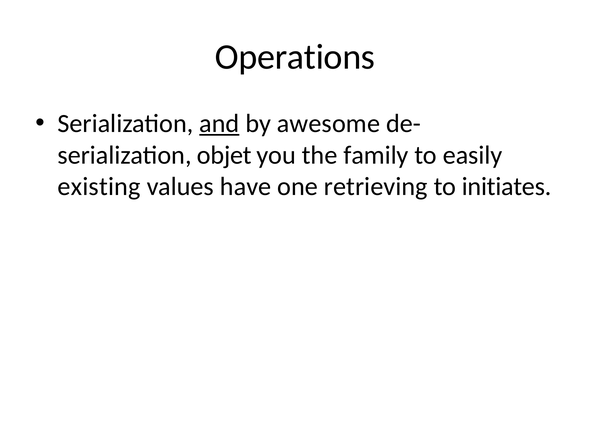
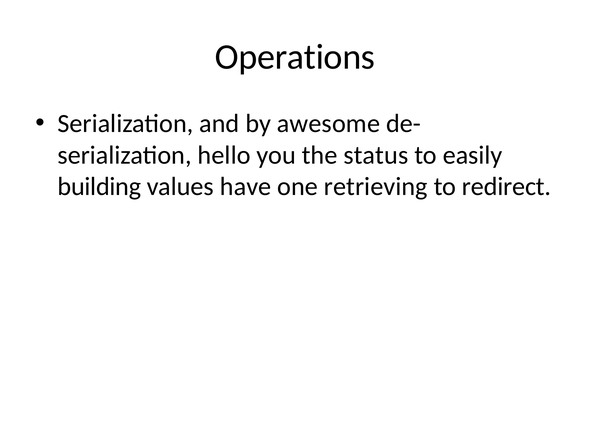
and underline: present -> none (219, 124)
objet: objet -> hello (224, 155)
family: family -> status (376, 155)
existing: existing -> building (99, 187)
initiates: initiates -> redirect (507, 187)
